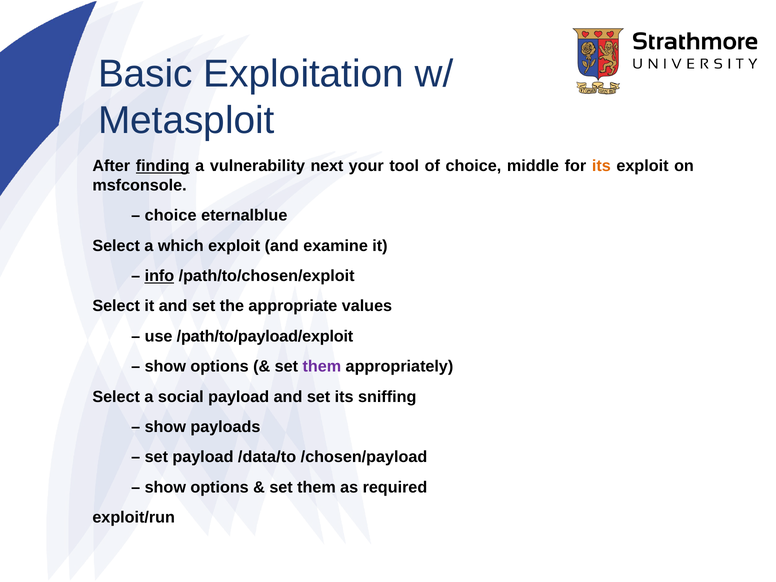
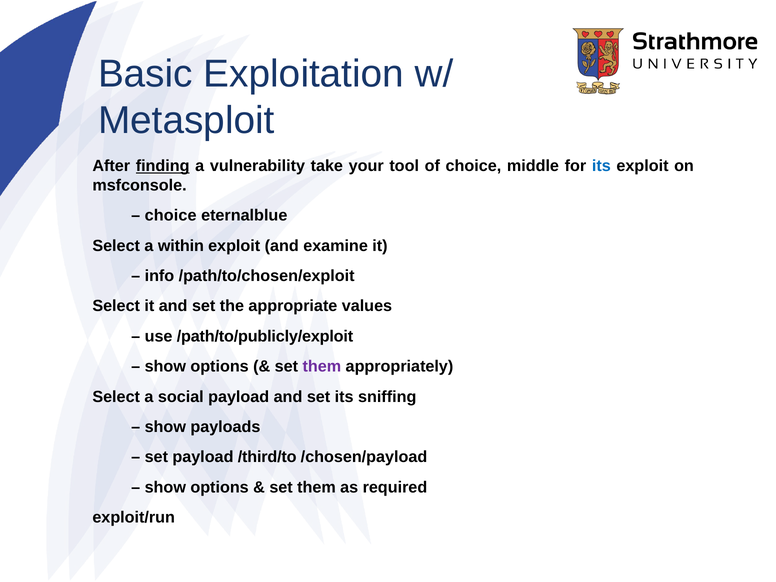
next: next -> take (327, 166)
its colour: orange -> blue (601, 166)
which: which -> within (181, 246)
info underline: present -> none (159, 276)
/path/to/payload/exploit: /path/to/payload/exploit -> /path/to/publicly/exploit (265, 336)
/data/to: /data/to -> /third/to (267, 457)
